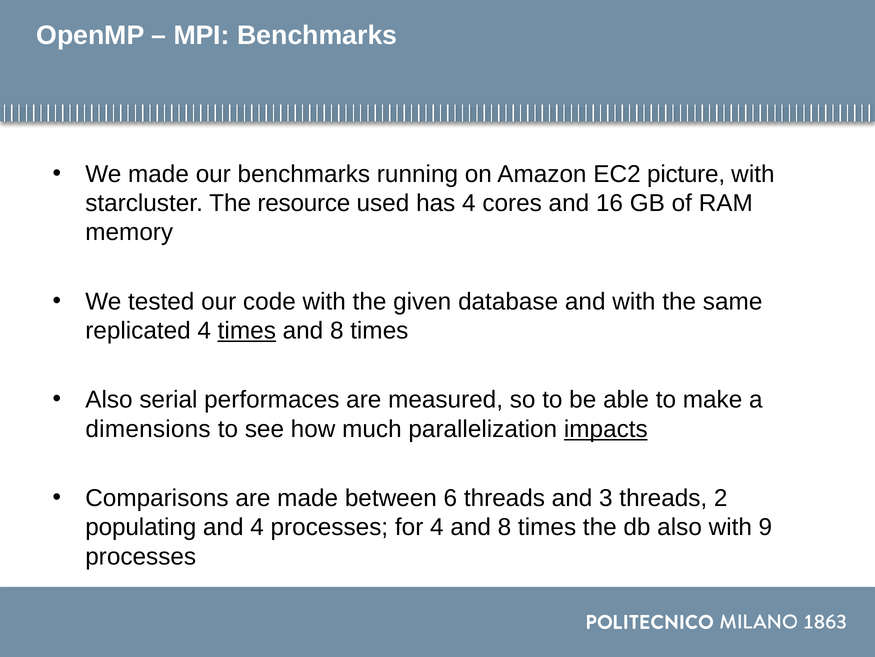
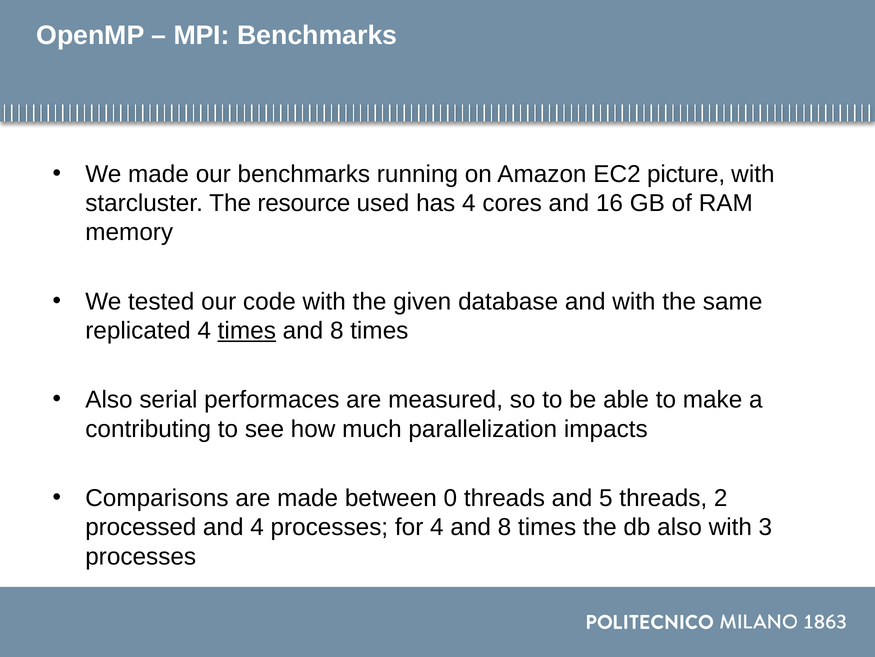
dimensions: dimensions -> contributing (148, 429)
impacts underline: present -> none (606, 429)
6: 6 -> 0 (450, 498)
3: 3 -> 5 (606, 498)
populating: populating -> processed (141, 527)
9: 9 -> 3 (765, 527)
